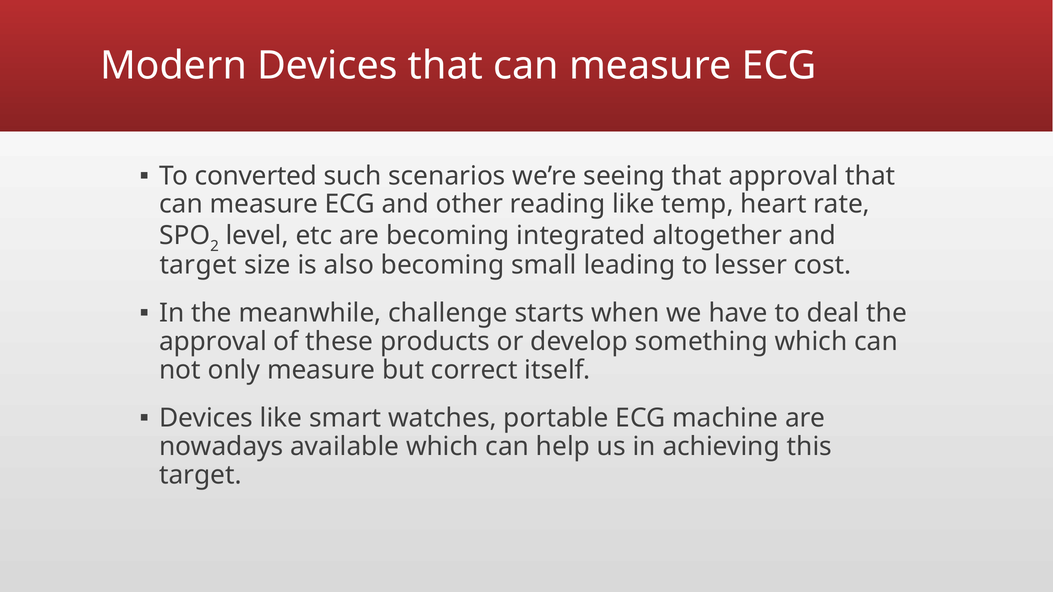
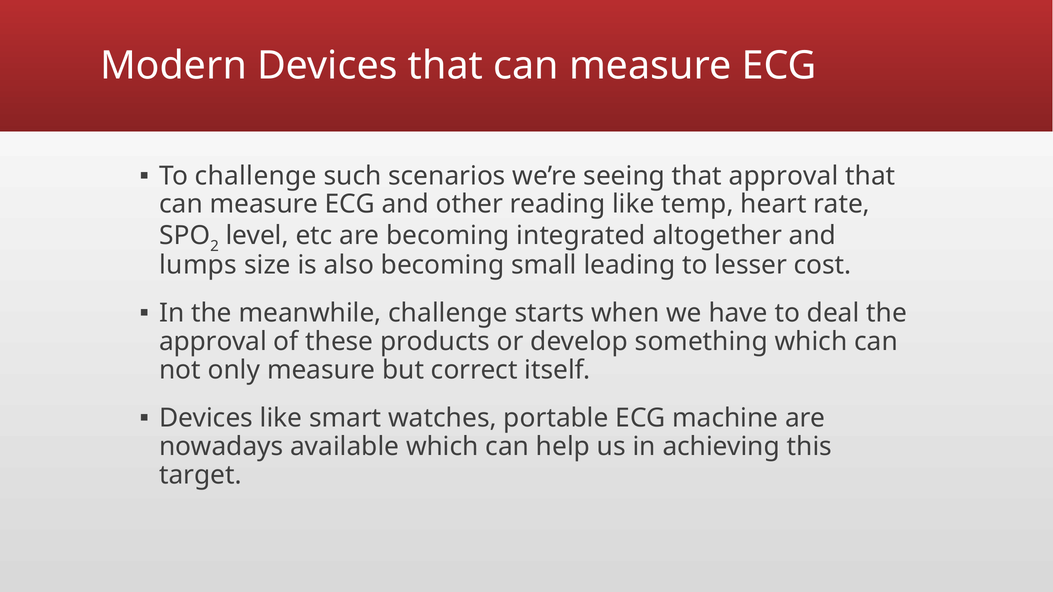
To converted: converted -> challenge (256, 176)
target: target -> lumps (198, 265)
